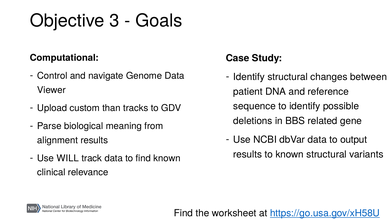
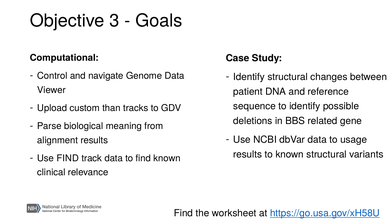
output: output -> usage (354, 140)
Use WILL: WILL -> FIND (68, 159)
